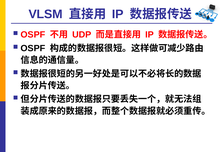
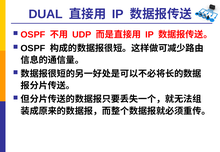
VLSM: VLSM -> DUAL (46, 14)
